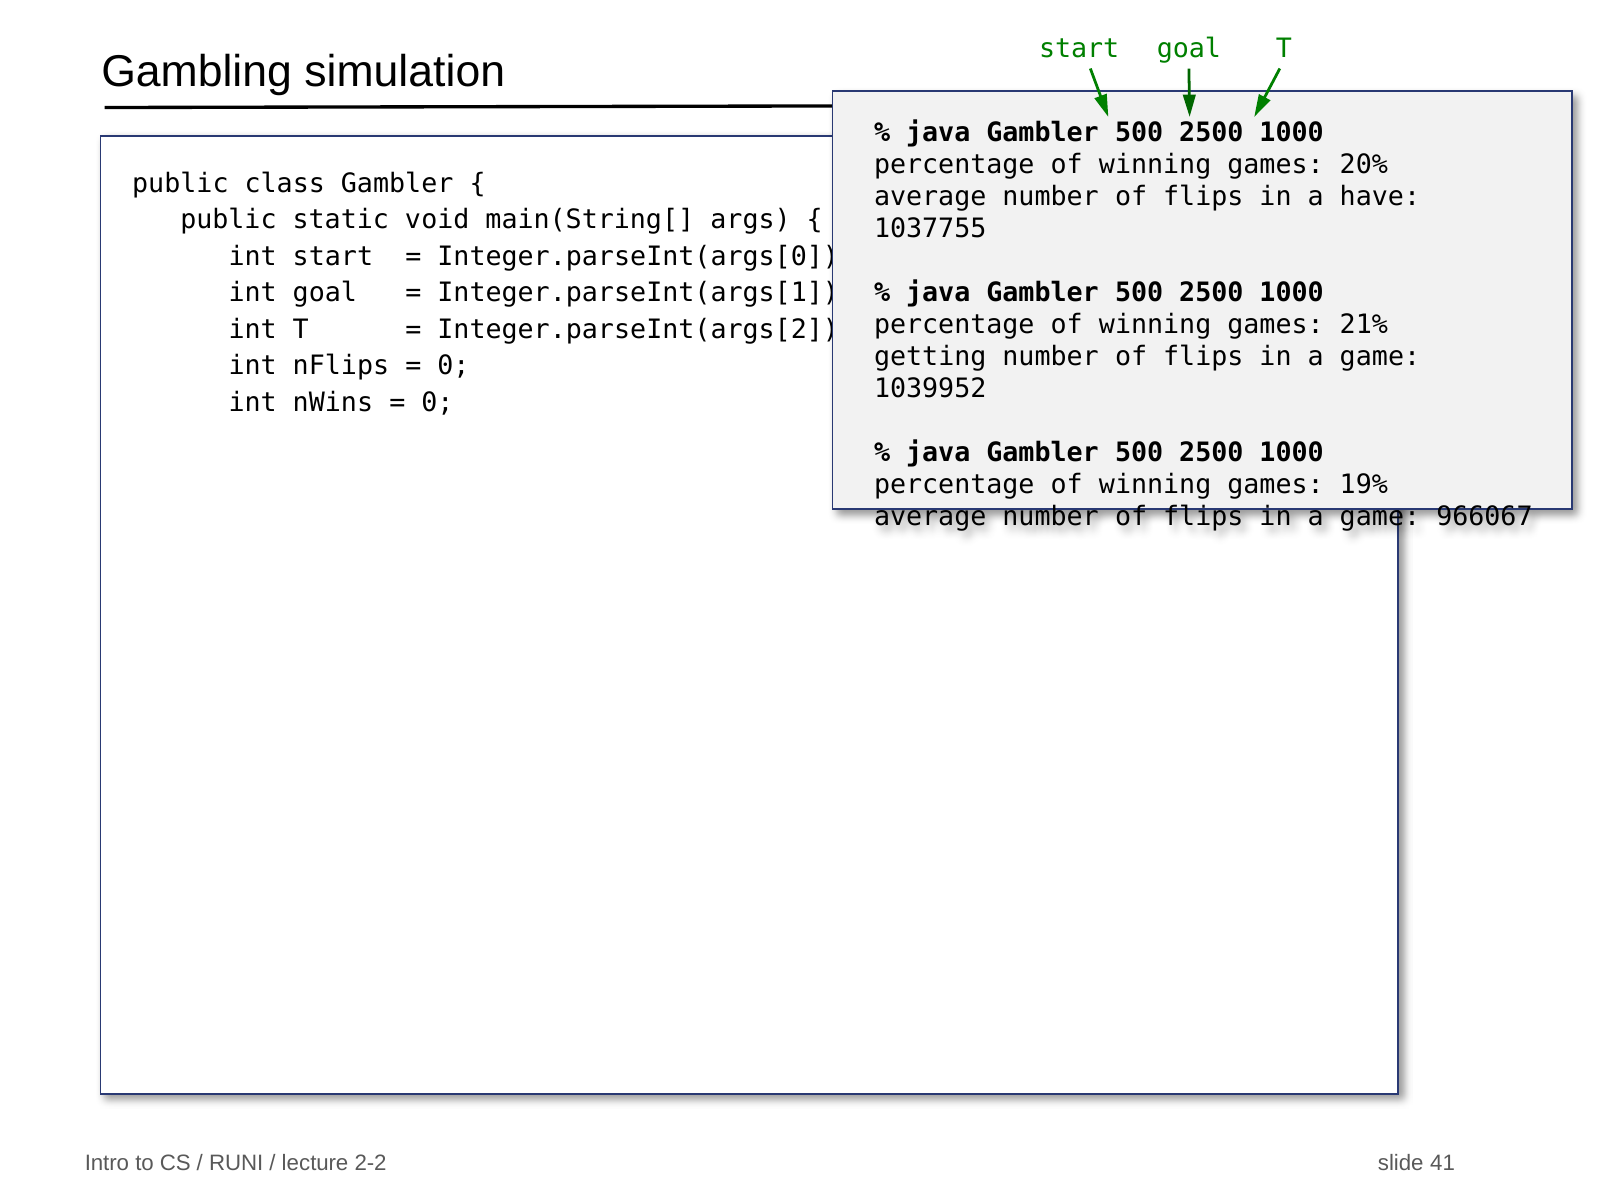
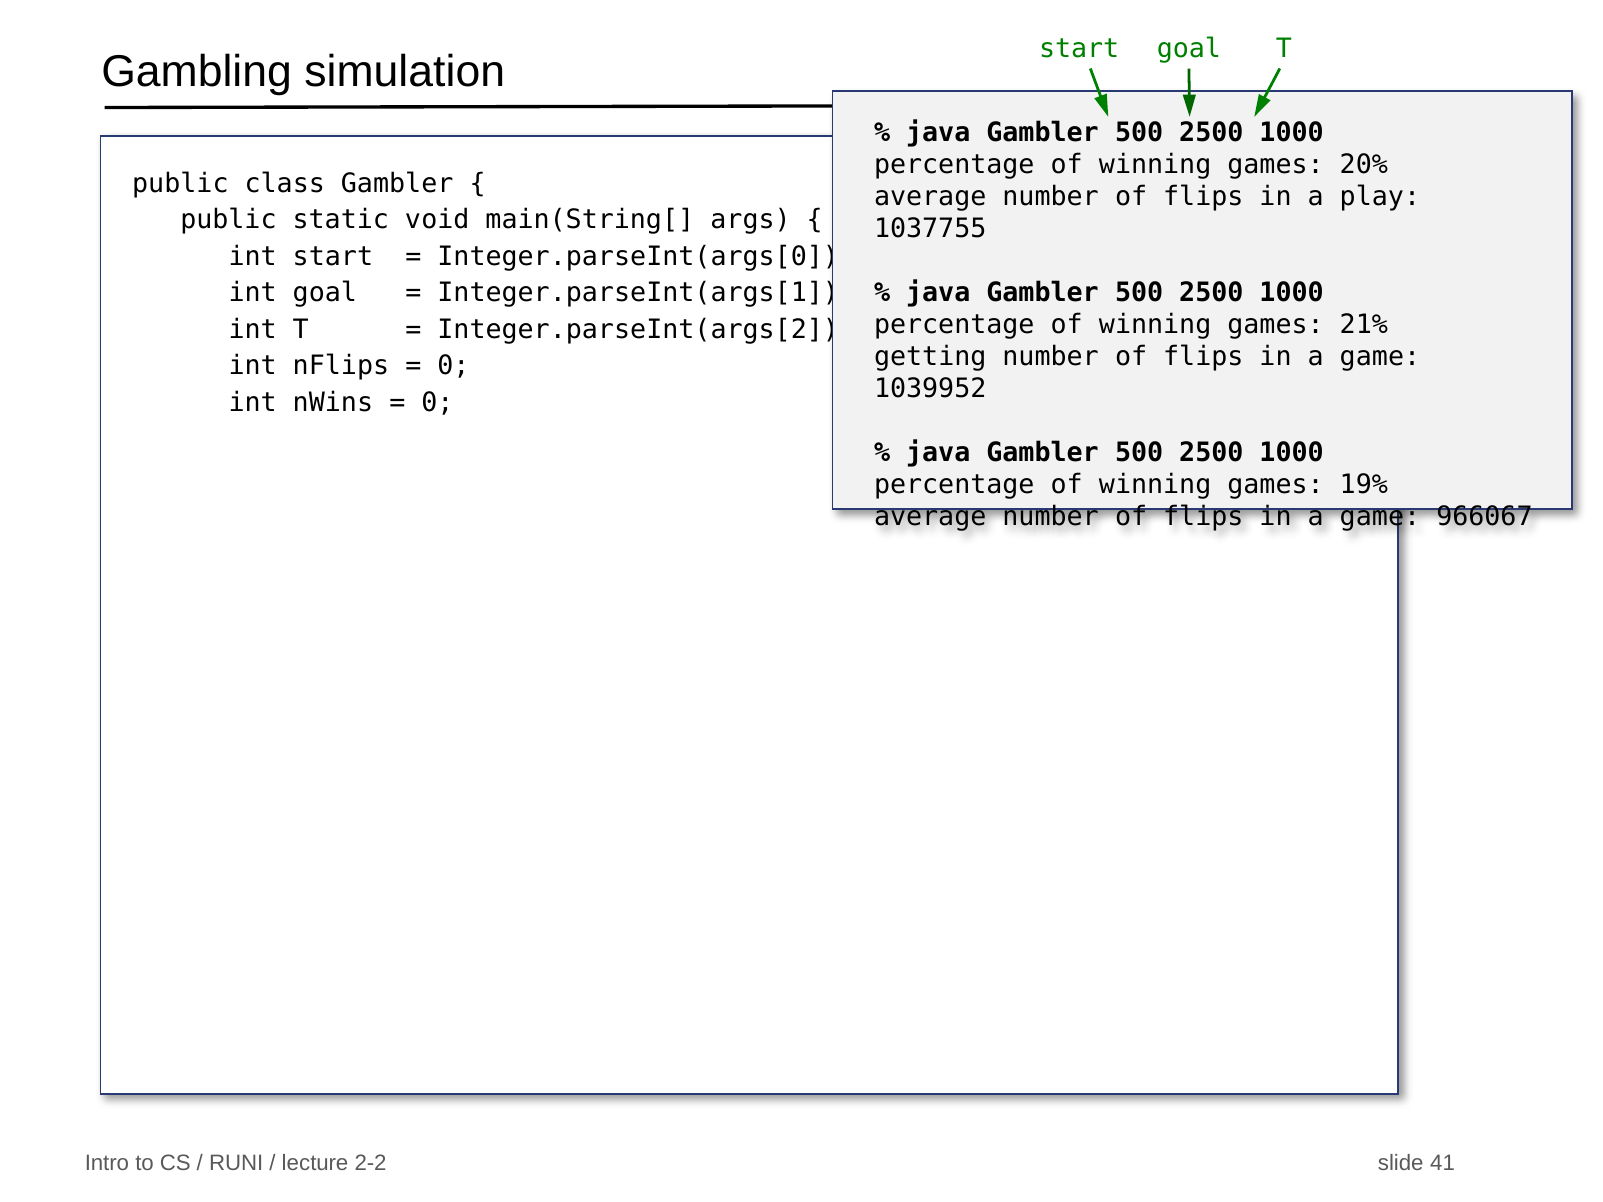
have: have -> play (1380, 197)
